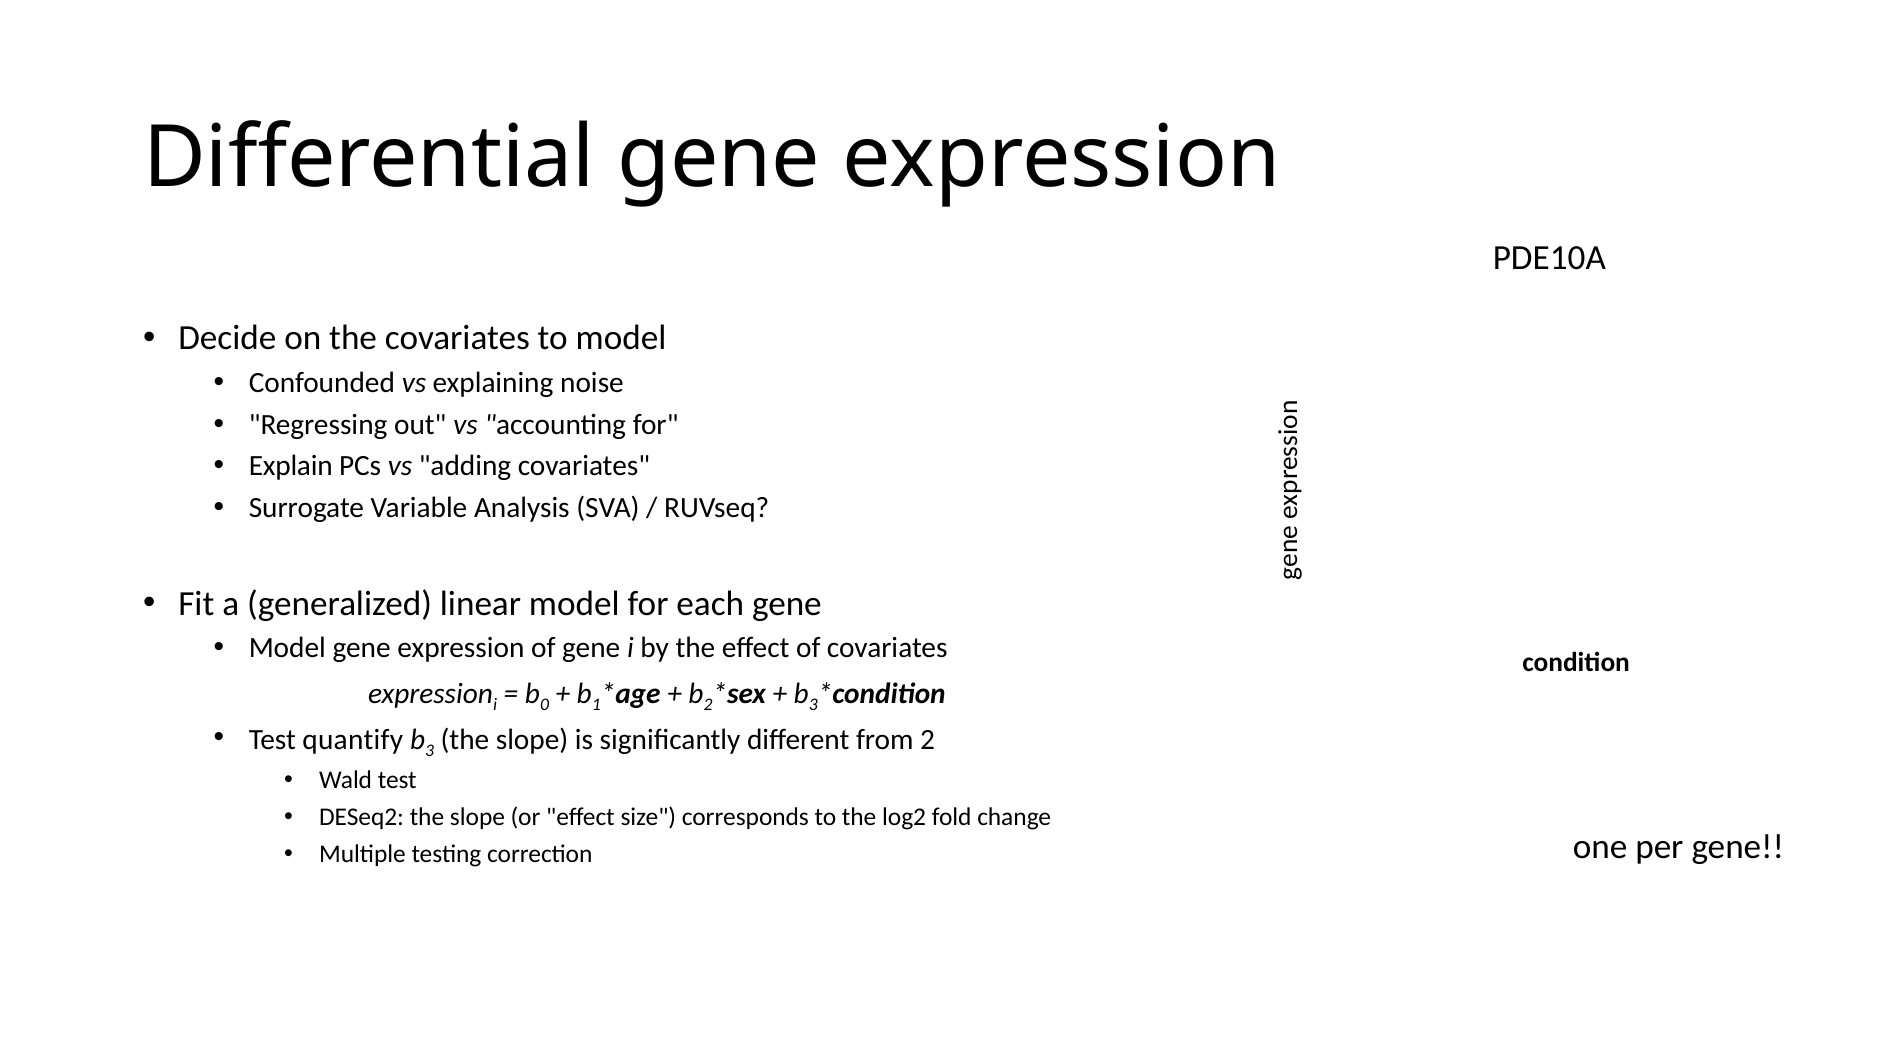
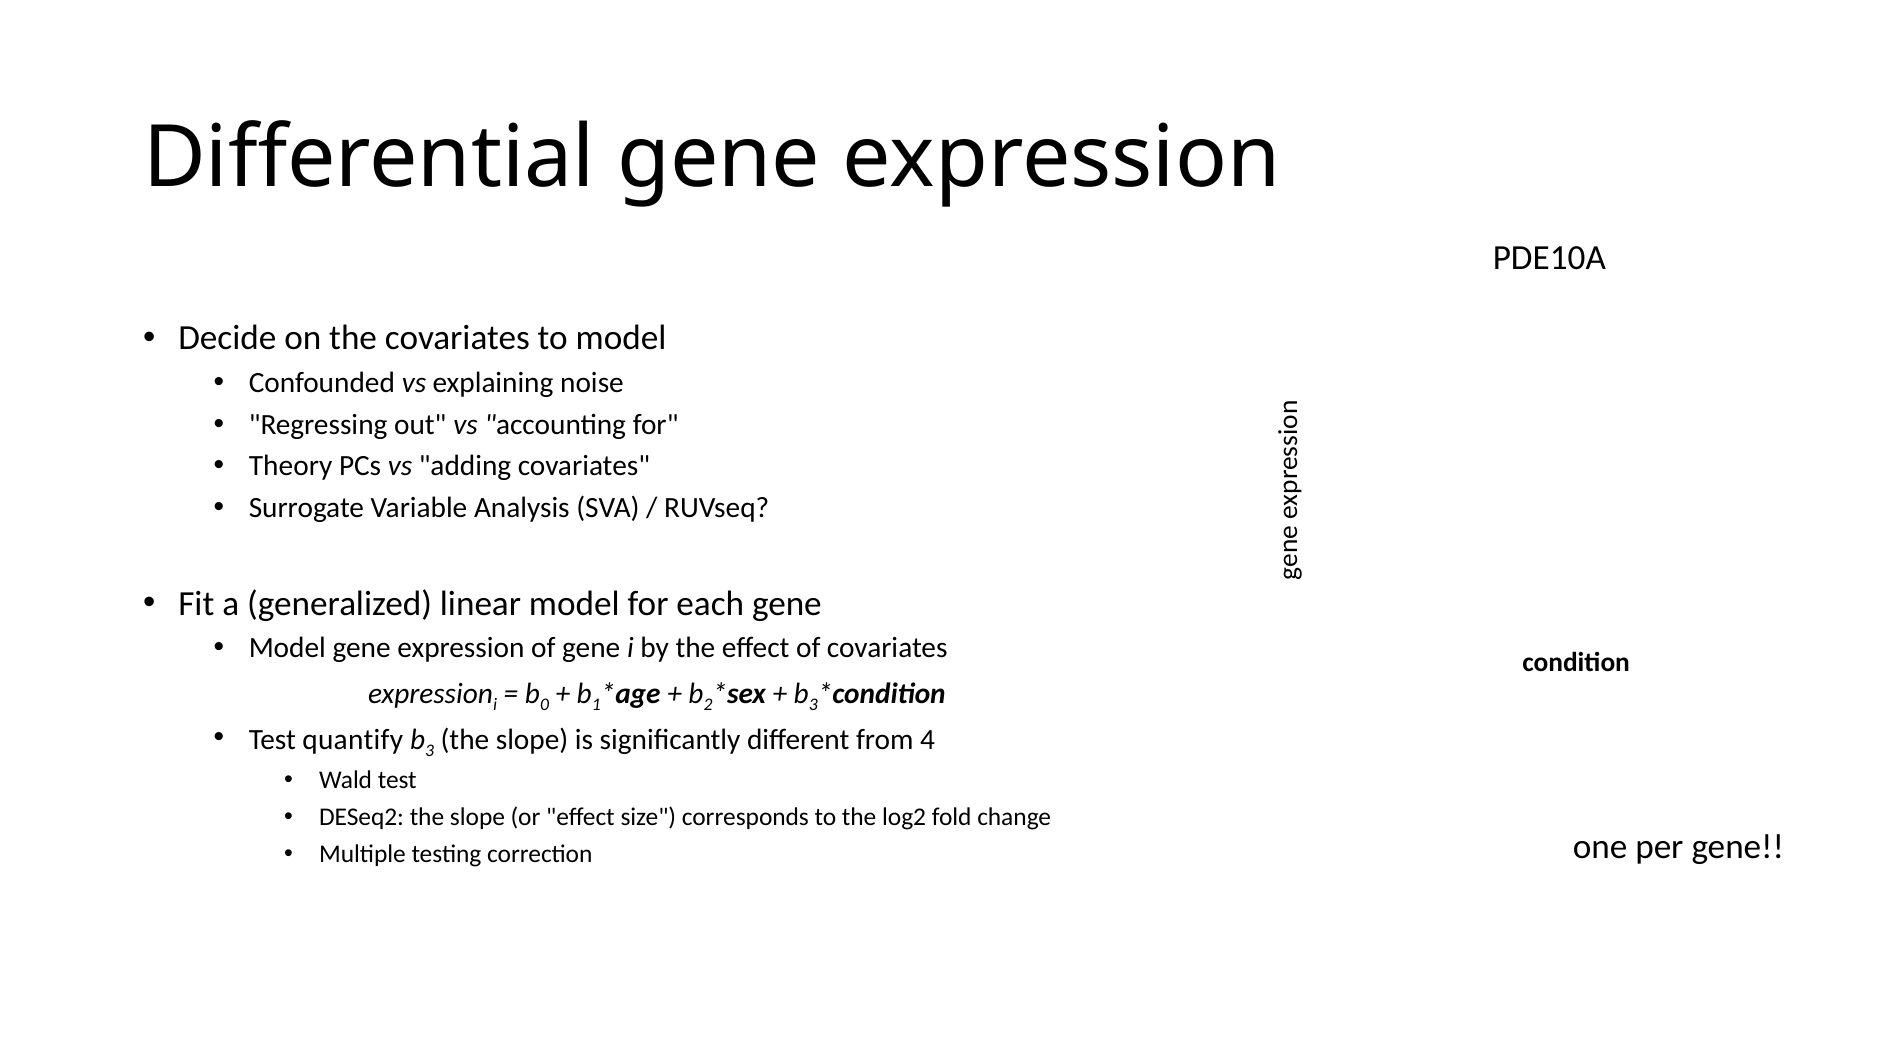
Explain: Explain -> Theory (291, 466)
from 2: 2 -> 4 (928, 739)
